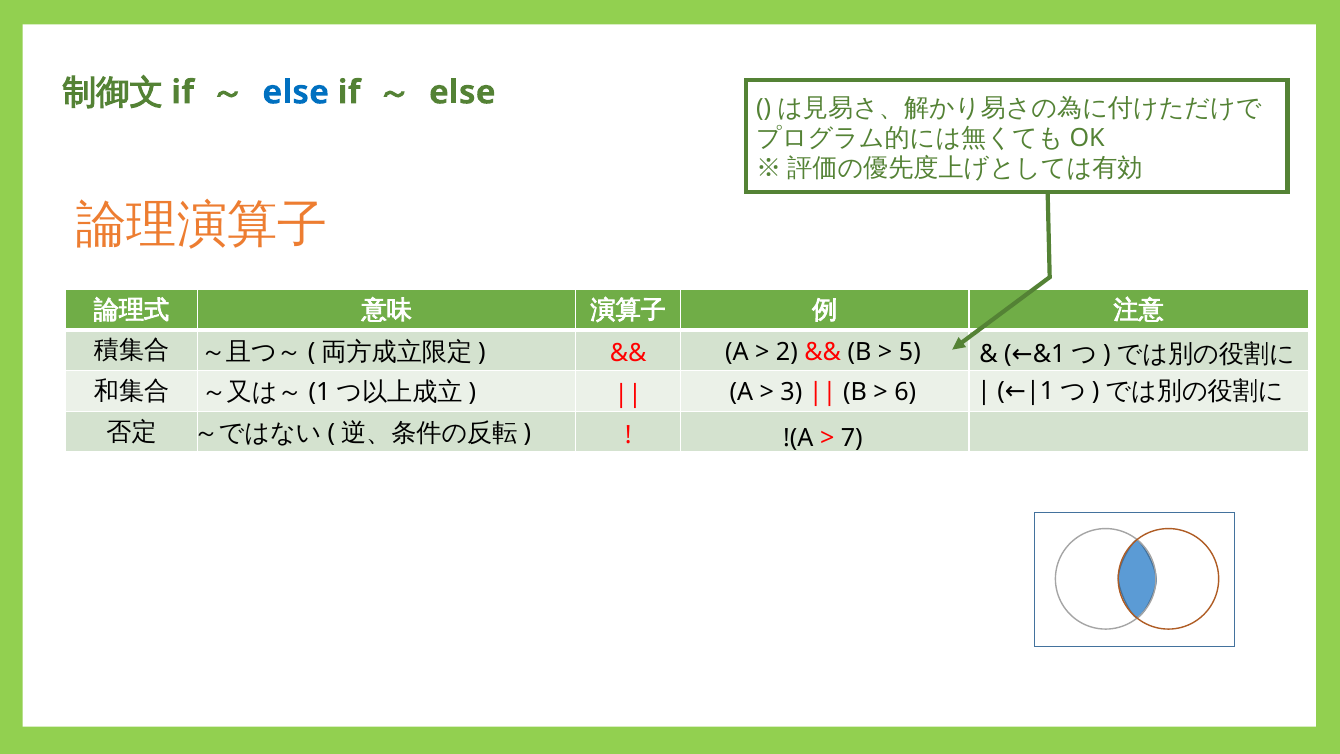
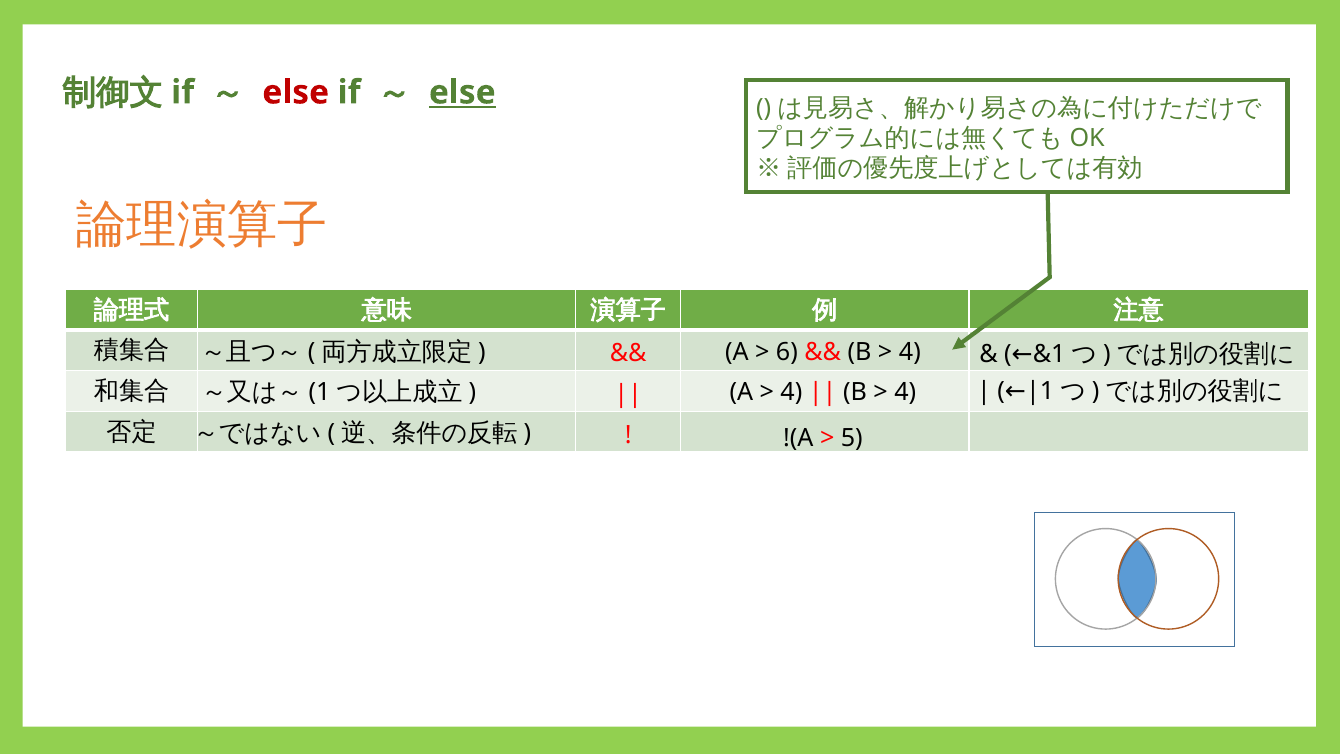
else colour: blue -> red (296, 92)
else underline: none -> present (462, 92)
2: 2 -> 6 (787, 352)
5: 5 -> 4 (910, 352)
3: 3 -> 4 (791, 392)
6: 6 -> 4 (905, 392)
7: 7 -> 5 (852, 438)
